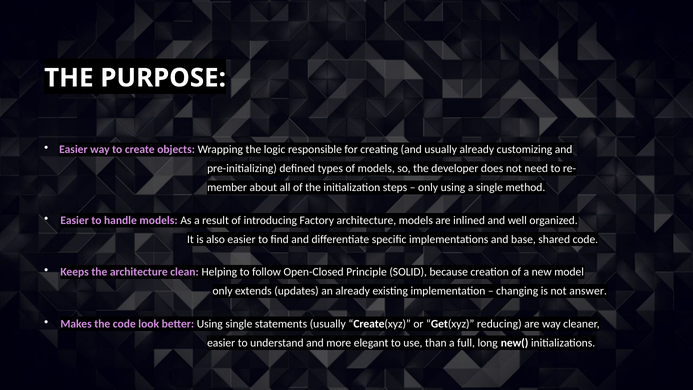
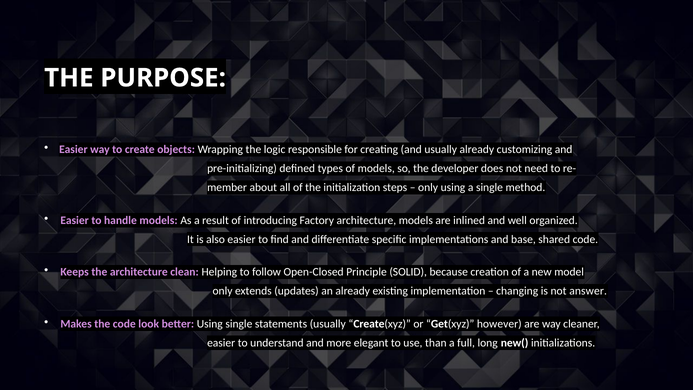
reducing: reducing -> however (499, 324)
